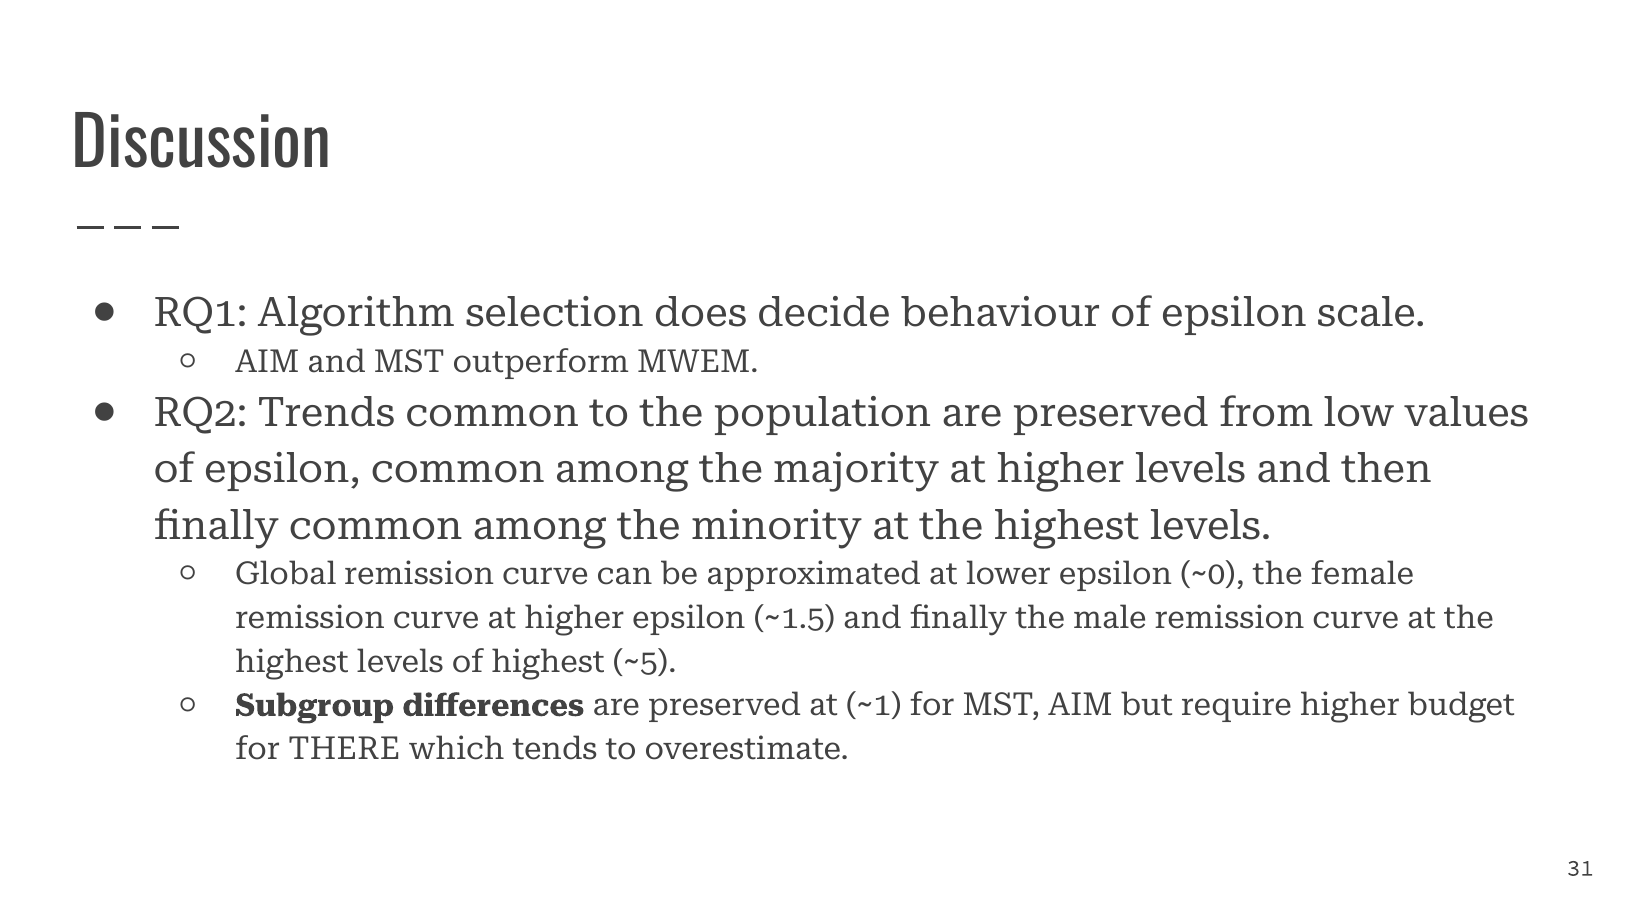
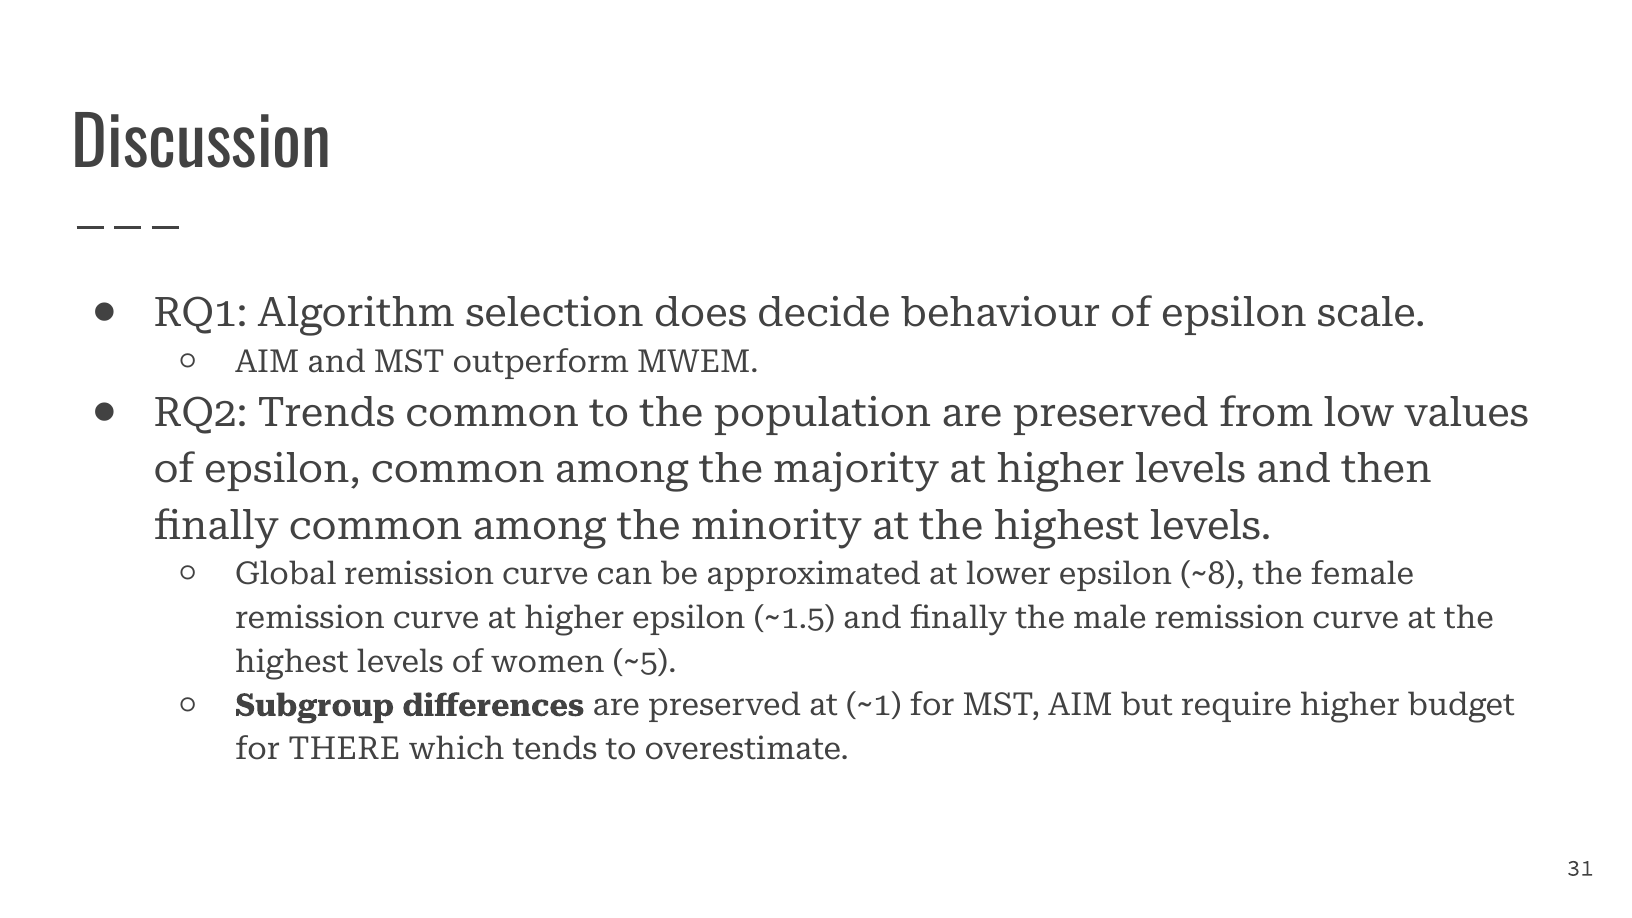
~0: ~0 -> ~8 (1212, 574)
of highest: highest -> women (548, 662)
